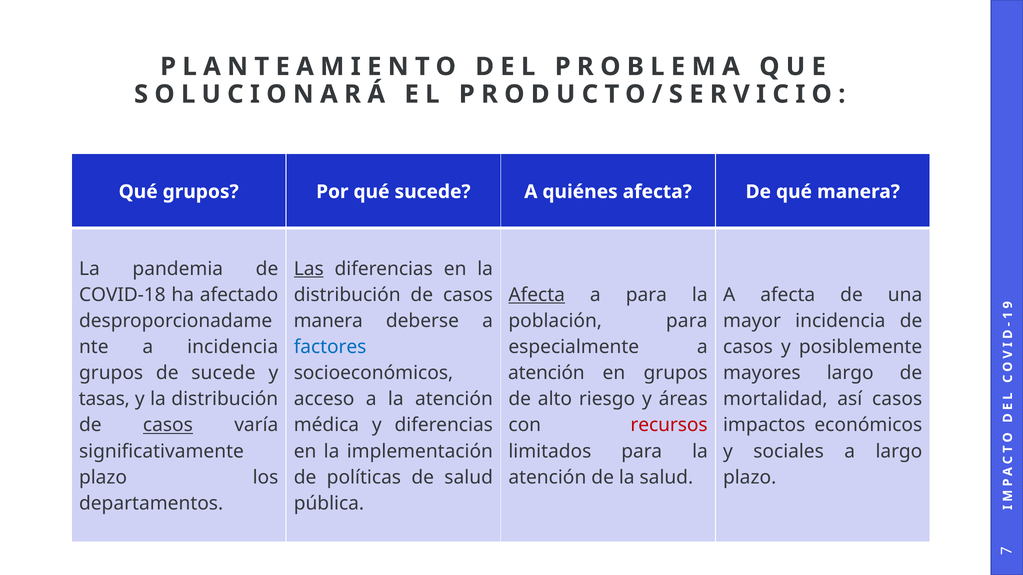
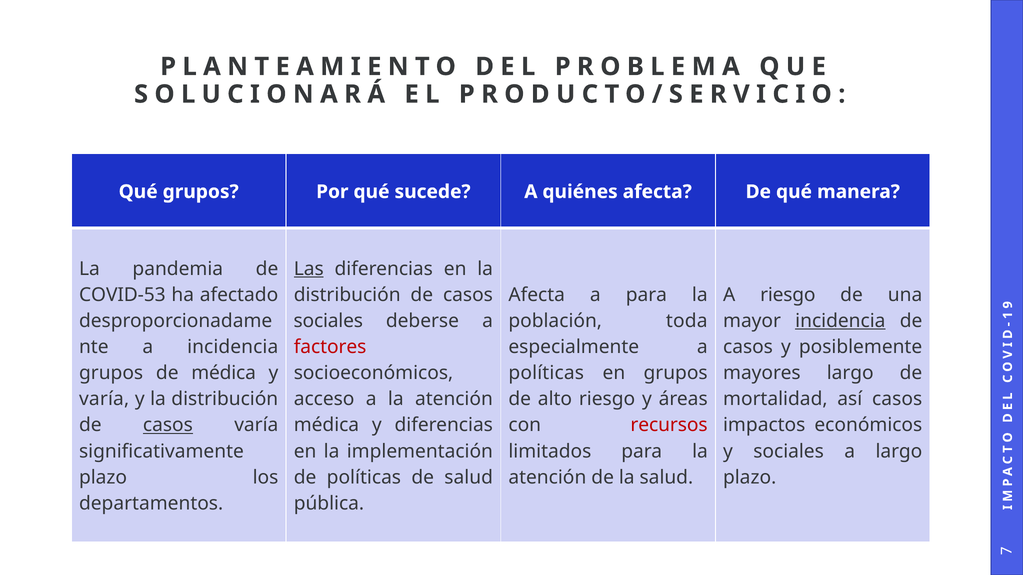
COVID-18: COVID-18 -> COVID-53 (122, 295)
Afecta underline: present -> none (537, 295)
A afecta: afecta -> riesgo (788, 295)
manera: manera -> sociales (328, 321)
población para: para -> toda (687, 321)
incidencia underline: none -> present (840, 321)
factores colour: blue -> red (330, 347)
de sucede: sucede -> médica (224, 373)
atención: atención -> políticas (546, 373)
tasas: tasas -> varía (104, 399)
